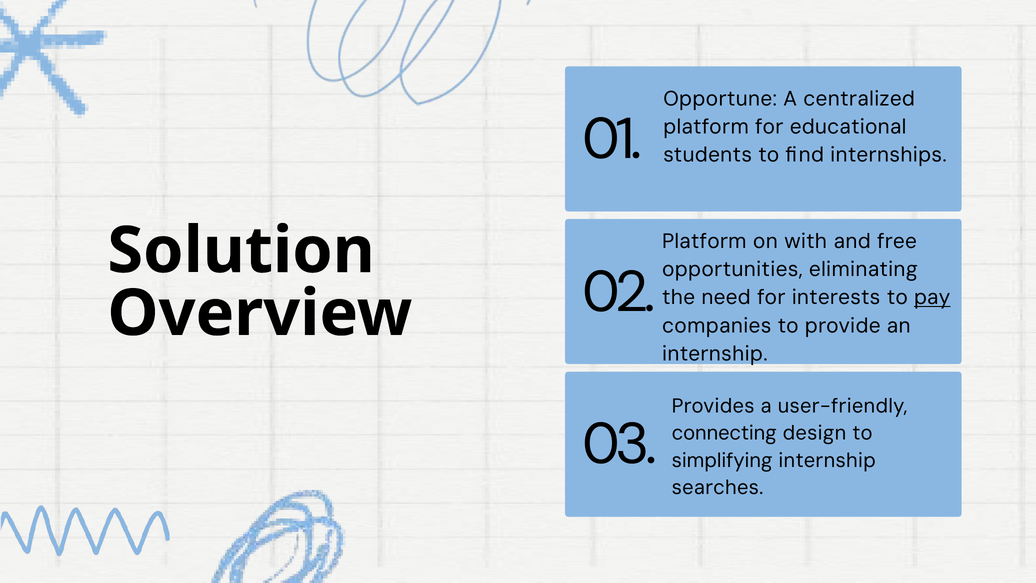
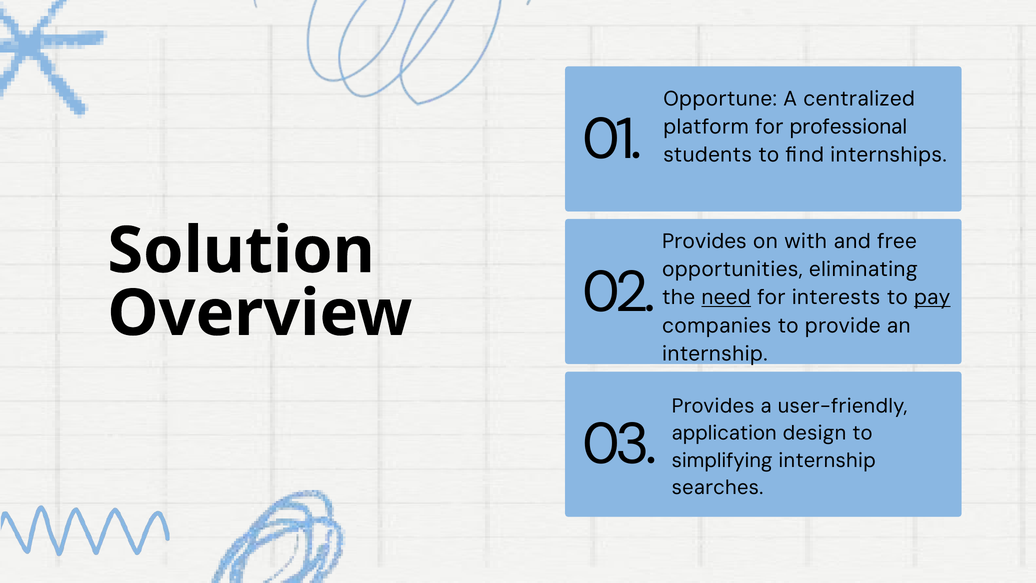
educational: educational -> professional (848, 127)
Platform: Platform -> Provides (704, 241)
need underline: none -> present (726, 297)
connecting: connecting -> application (724, 433)
